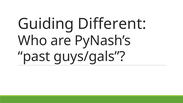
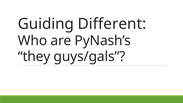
past: past -> they (34, 57)
